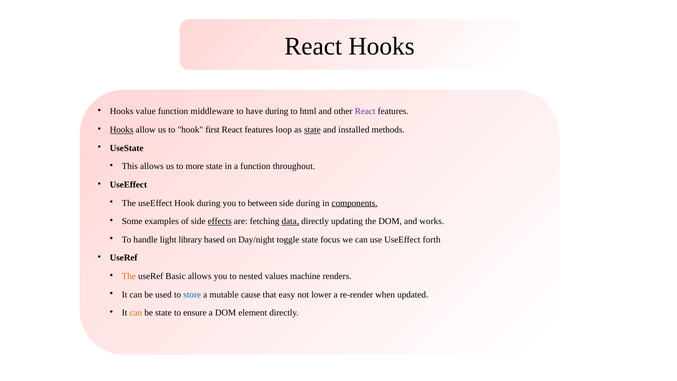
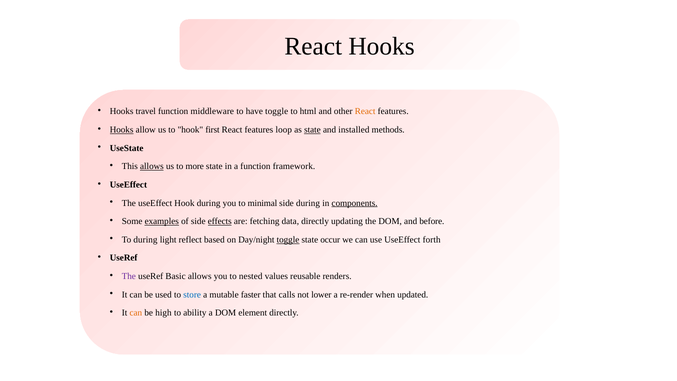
value: value -> travel (146, 111)
have during: during -> toggle (277, 111)
React colour: purple -> orange (365, 111)
allows underline: none -> present (152, 166)
throughout: throughout -> framework (294, 166)
between: between -> minimal (262, 203)
examples underline: none -> present (162, 221)
data underline: present -> none (290, 221)
works: works -> before (432, 221)
To handle: handle -> during (145, 240)
library: library -> reflect (190, 240)
toggle underline: none -> present (288, 240)
focus: focus -> occur (330, 240)
The colour: orange -> purple (129, 276)
machine: machine -> reusable (305, 276)
cause: cause -> faster (251, 294)
easy: easy -> calls (287, 294)
be state: state -> high (163, 313)
ensure: ensure -> ability (195, 313)
